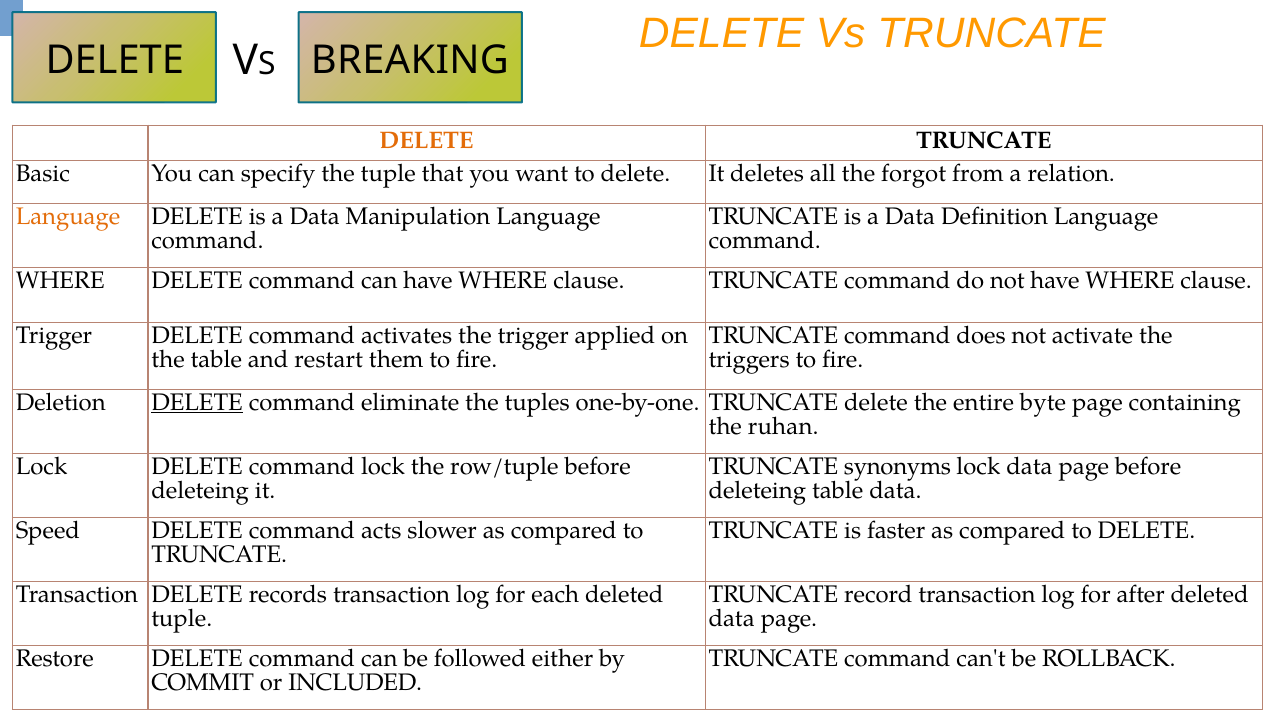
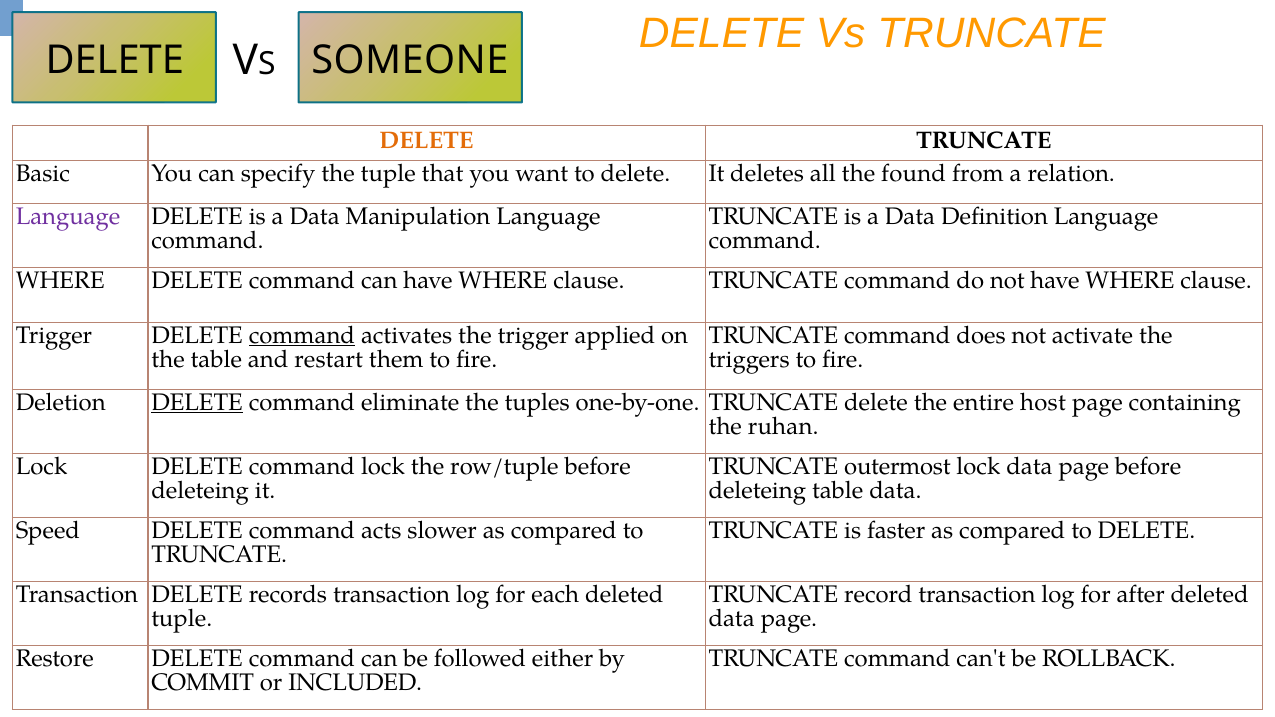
BREAKING: BREAKING -> SOMEONE (410, 60)
forgot: forgot -> found (914, 173)
Language colour: orange -> purple (68, 216)
command underline: none -> present (302, 335)
byte: byte -> host (1043, 402)
synonyms: synonyms -> outermost (897, 466)
